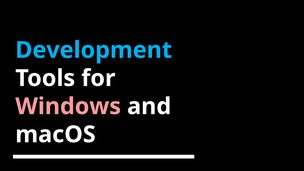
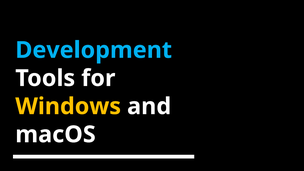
Windows colour: pink -> yellow (68, 106)
